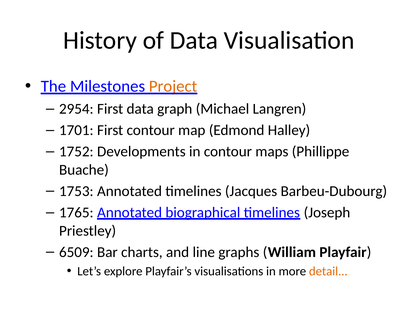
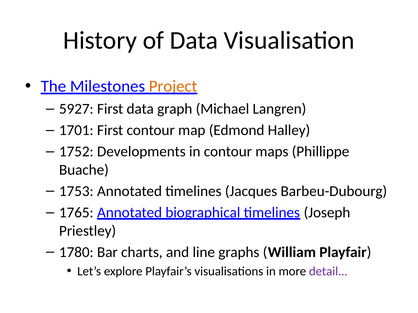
2954: 2954 -> 5927 (76, 109)
6509: 6509 -> 1780 (76, 253)
detail colour: orange -> purple (328, 272)
